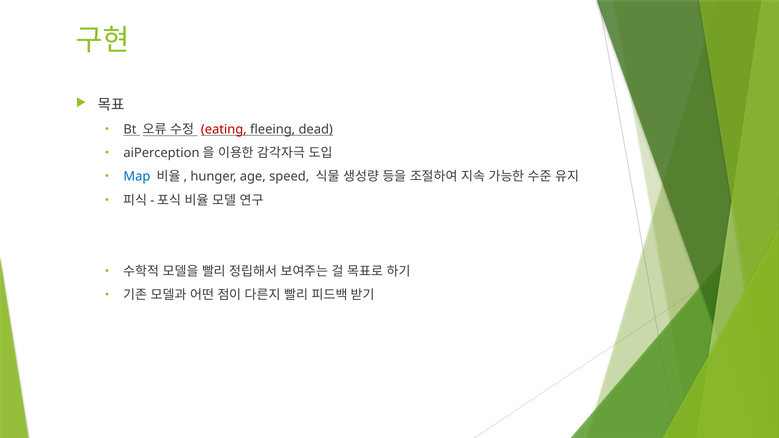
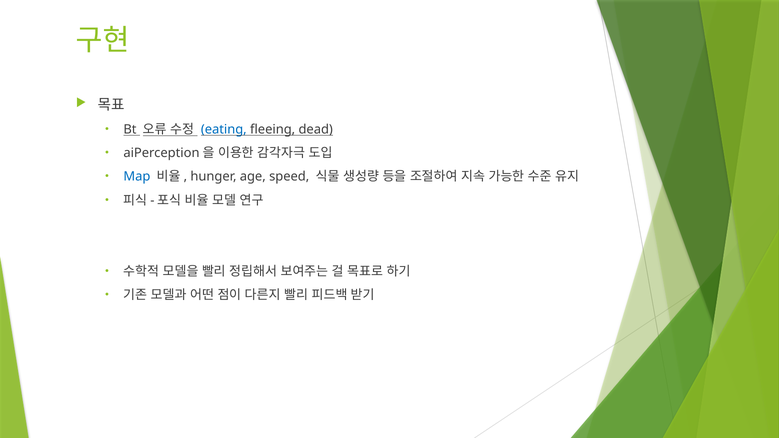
eating colour: red -> blue (224, 129)
